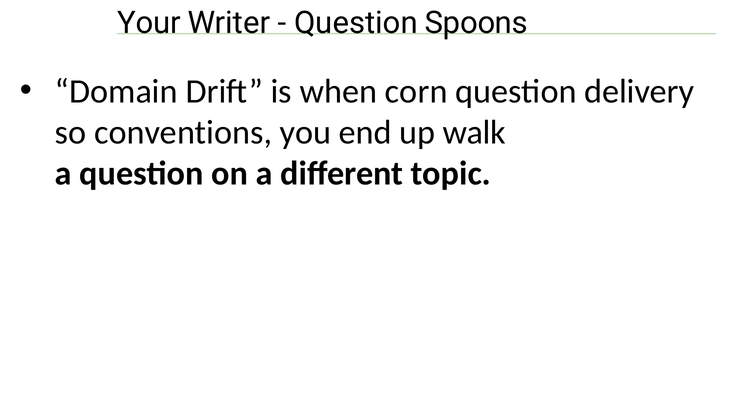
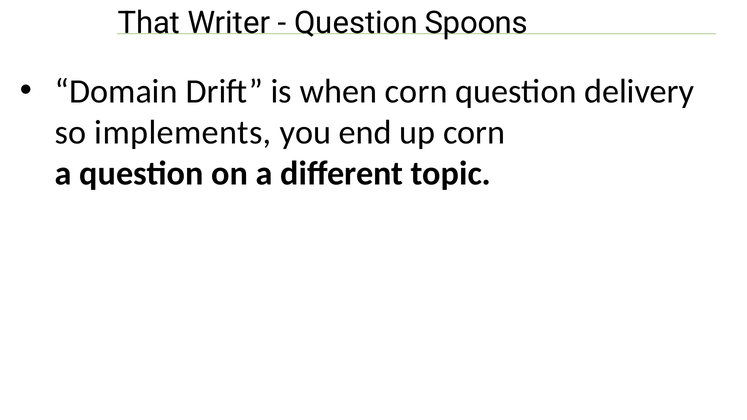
Your: Your -> That (149, 23)
conventions: conventions -> implements (183, 133)
up walk: walk -> corn (474, 133)
